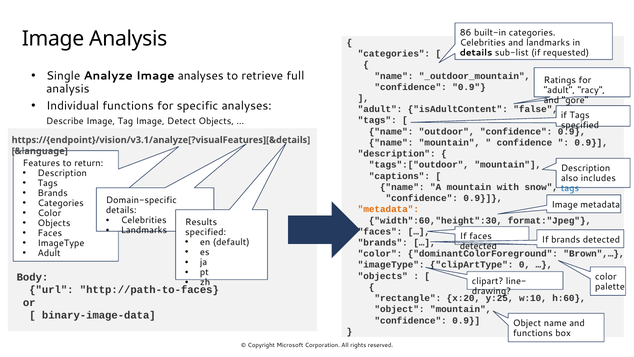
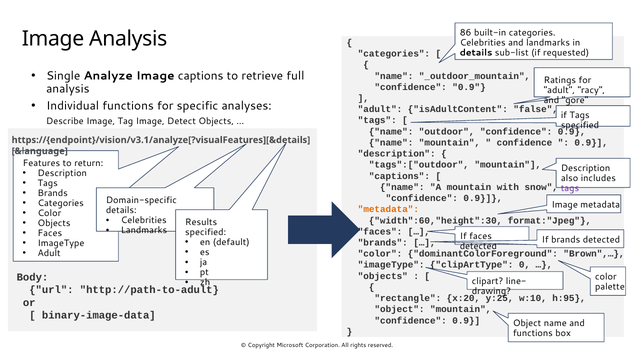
Image analyses: analyses -> captions (201, 76)
tags colour: blue -> purple (570, 188)
http://path-to-faces: http://path-to-faces -> http://path-to-adult (149, 290)
h:60: h:60 -> h:95 (569, 298)
